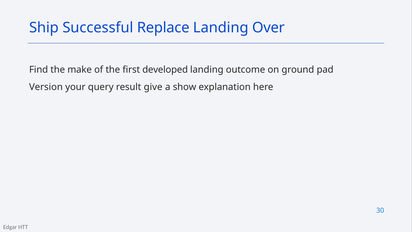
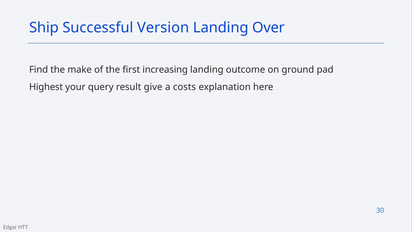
Replace: Replace -> Version (163, 28)
developed: developed -> increasing (165, 70)
Version: Version -> Highest (46, 87)
show: show -> costs (184, 87)
